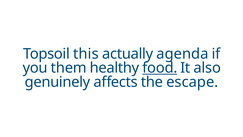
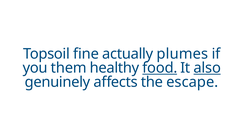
this: this -> fine (86, 54)
agenda: agenda -> plumes (182, 54)
also underline: none -> present (207, 68)
